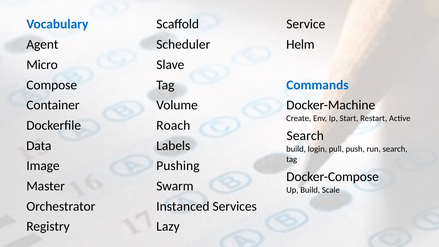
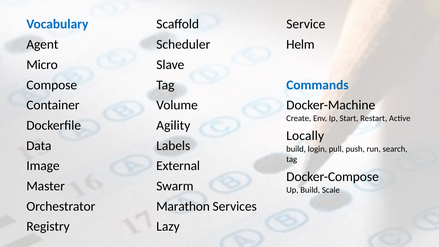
Roach: Roach -> Agility (173, 125)
Search: Search -> Locally (305, 136)
Pushing: Pushing -> External (178, 166)
Instanced: Instanced -> Marathon (183, 206)
